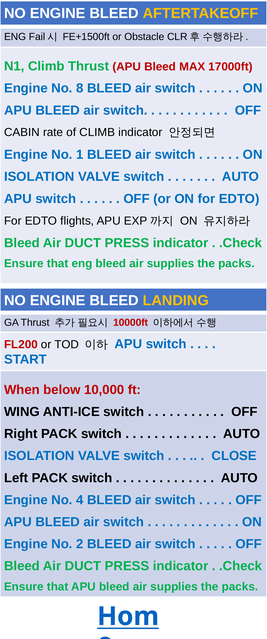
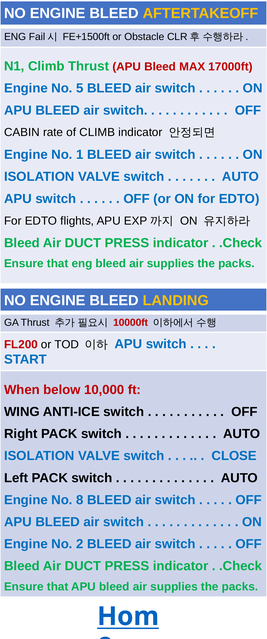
8: 8 -> 5 (80, 88)
4: 4 -> 8 (80, 500)
